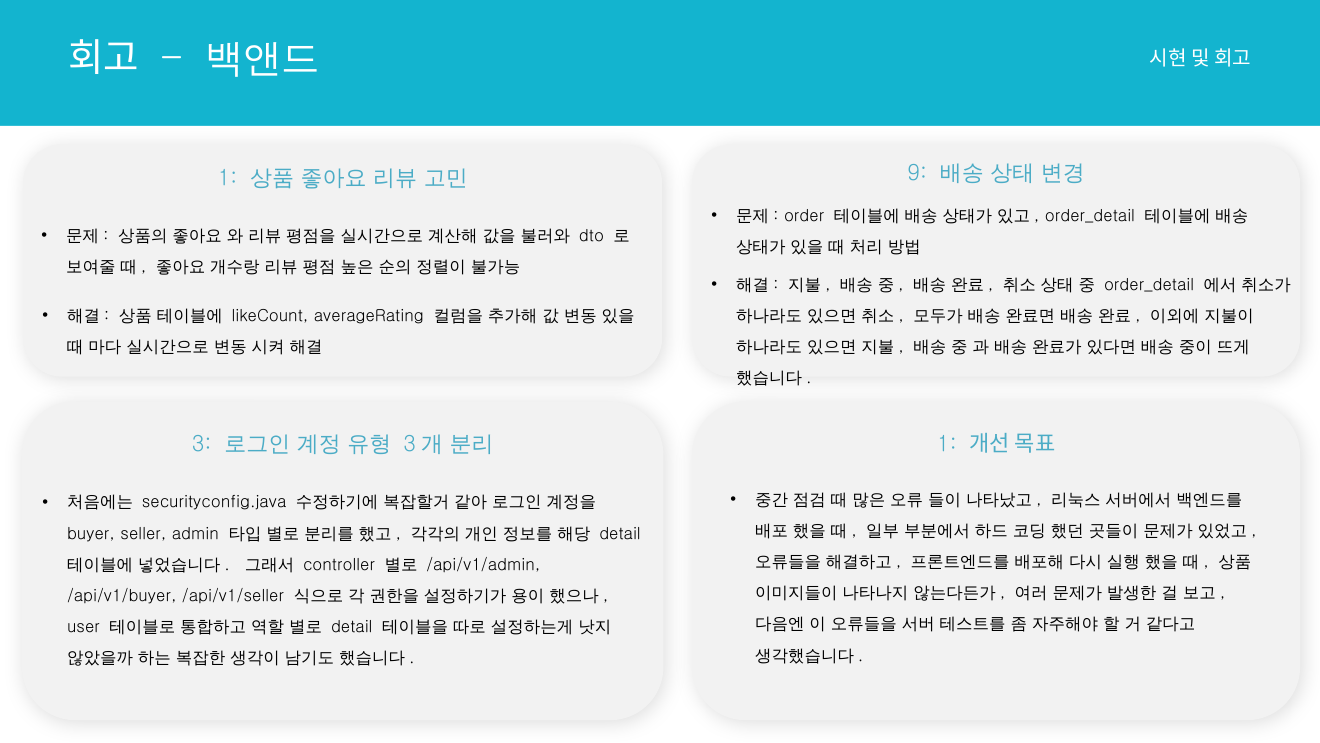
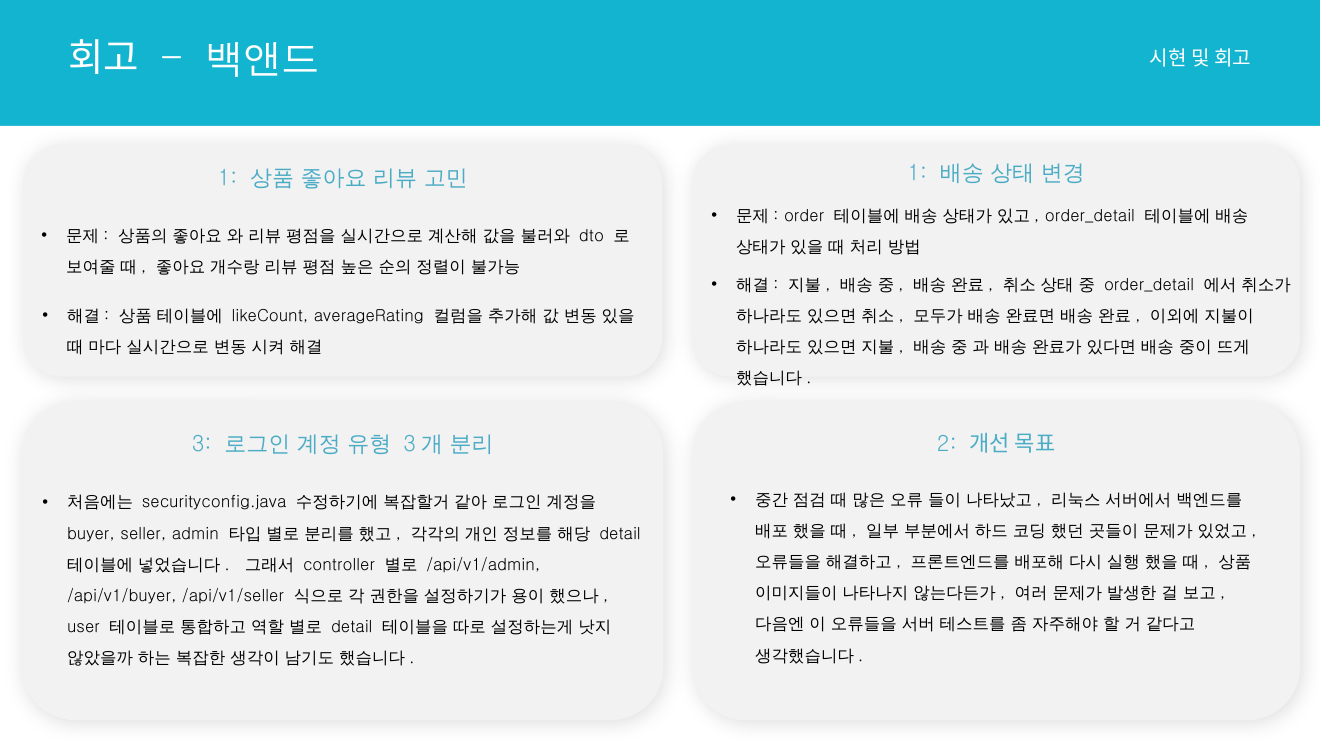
9: 9 -> 1 (917, 173)
1: 1 -> 2 (947, 444)
